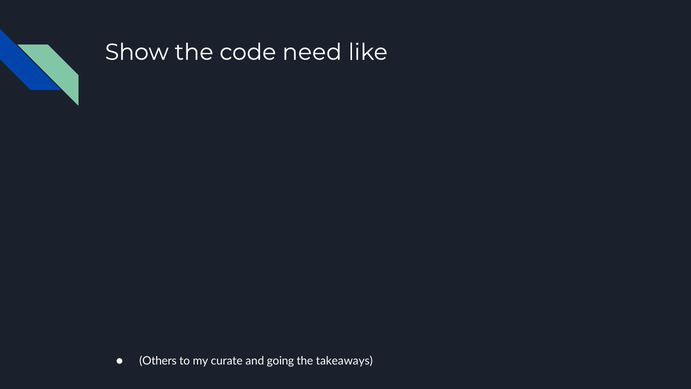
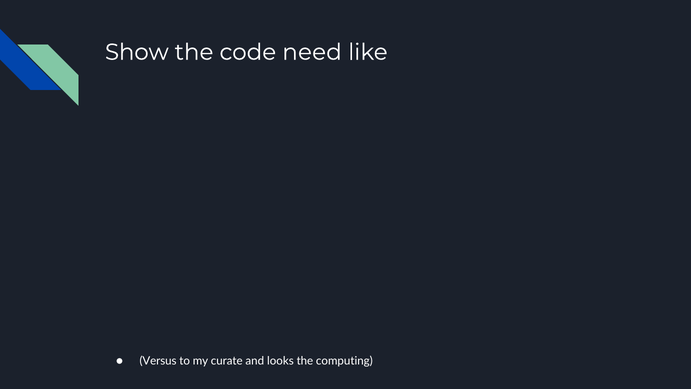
Others: Others -> Versus (158, 361)
going: going -> looks (280, 361)
takeaways: takeaways -> computing (344, 361)
